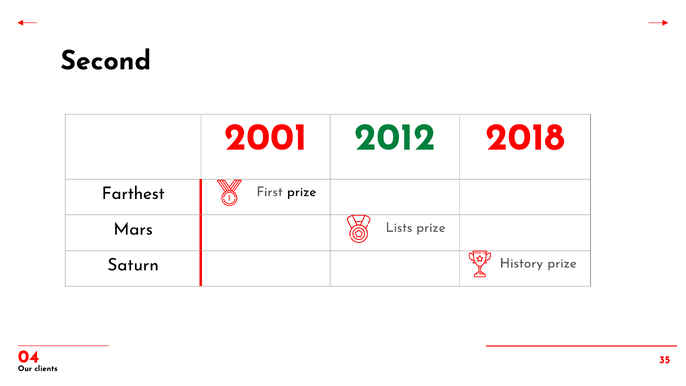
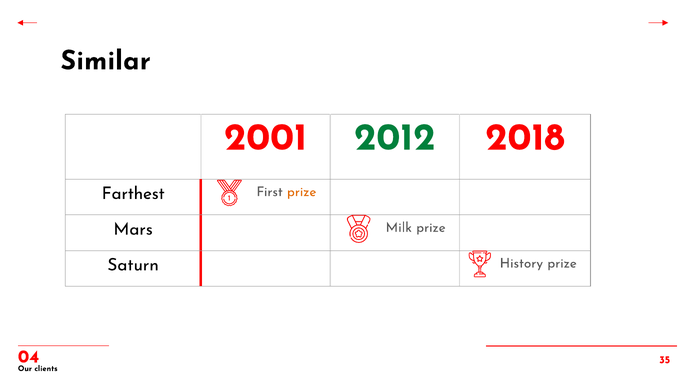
Second: Second -> Similar (106, 60)
prize colour: black -> orange (302, 192)
Lists: Lists -> Milk (399, 227)
